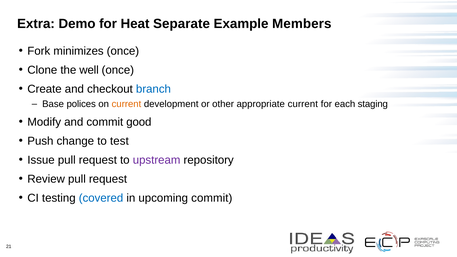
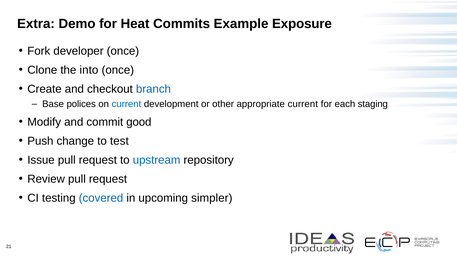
Separate: Separate -> Commits (182, 24)
Members: Members -> Exposure (302, 24)
minimizes: minimizes -> developer (78, 51)
well: well -> into (89, 70)
current colour: orange -> blue (126, 104)
upstream colour: purple -> blue (157, 160)
upcoming commit: commit -> simpler (212, 198)
